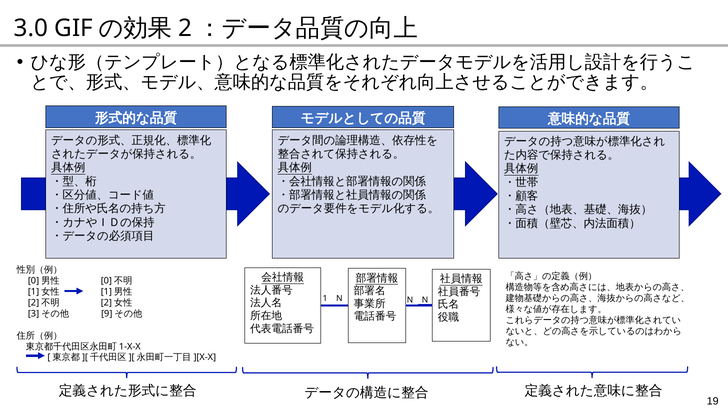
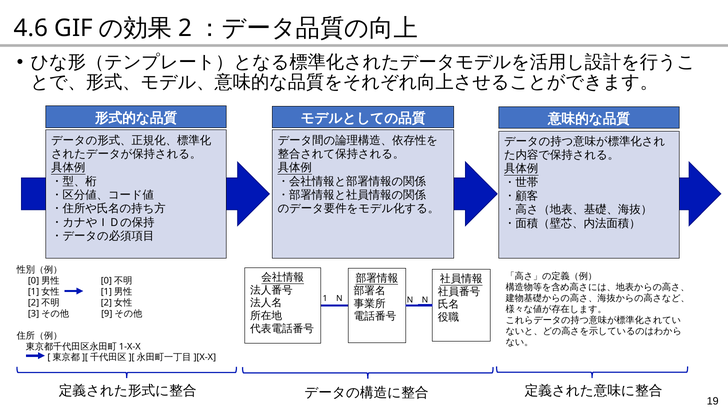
3.0: 3.0 -> 4.6 (31, 28)
